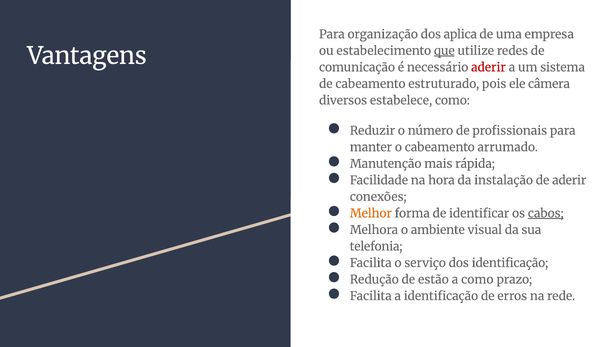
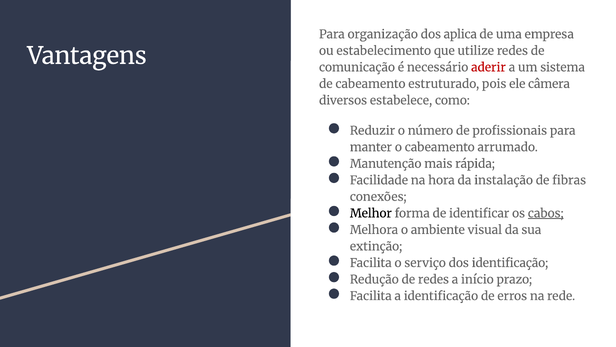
que underline: present -> none (444, 51)
de aderir: aderir -> fibras (569, 180)
Melhor colour: orange -> black (371, 213)
telefonia: telefonia -> extinção (376, 246)
de estão: estão -> redes (433, 279)
a como: como -> início (477, 279)
